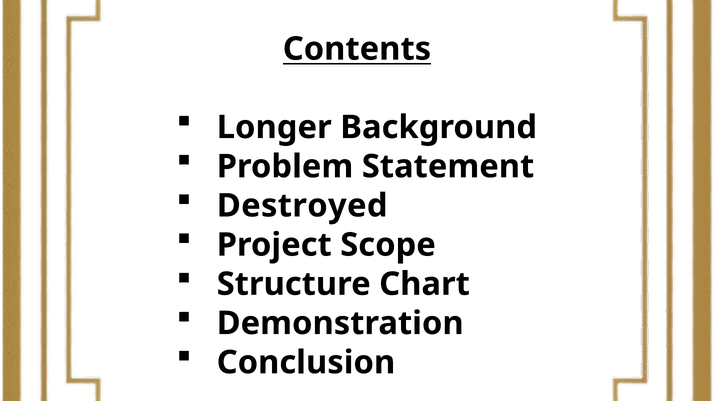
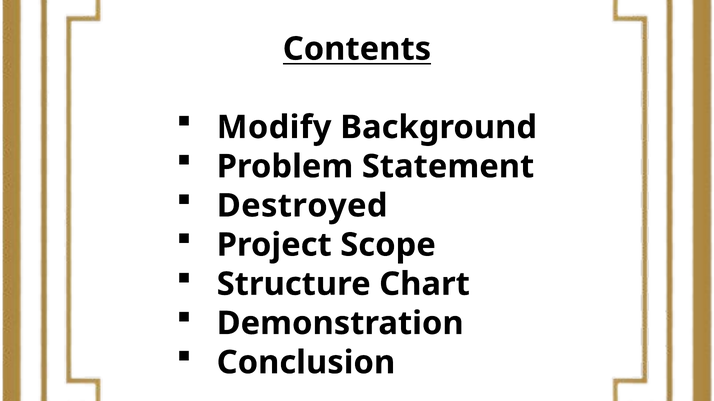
Longer: Longer -> Modify (274, 128)
